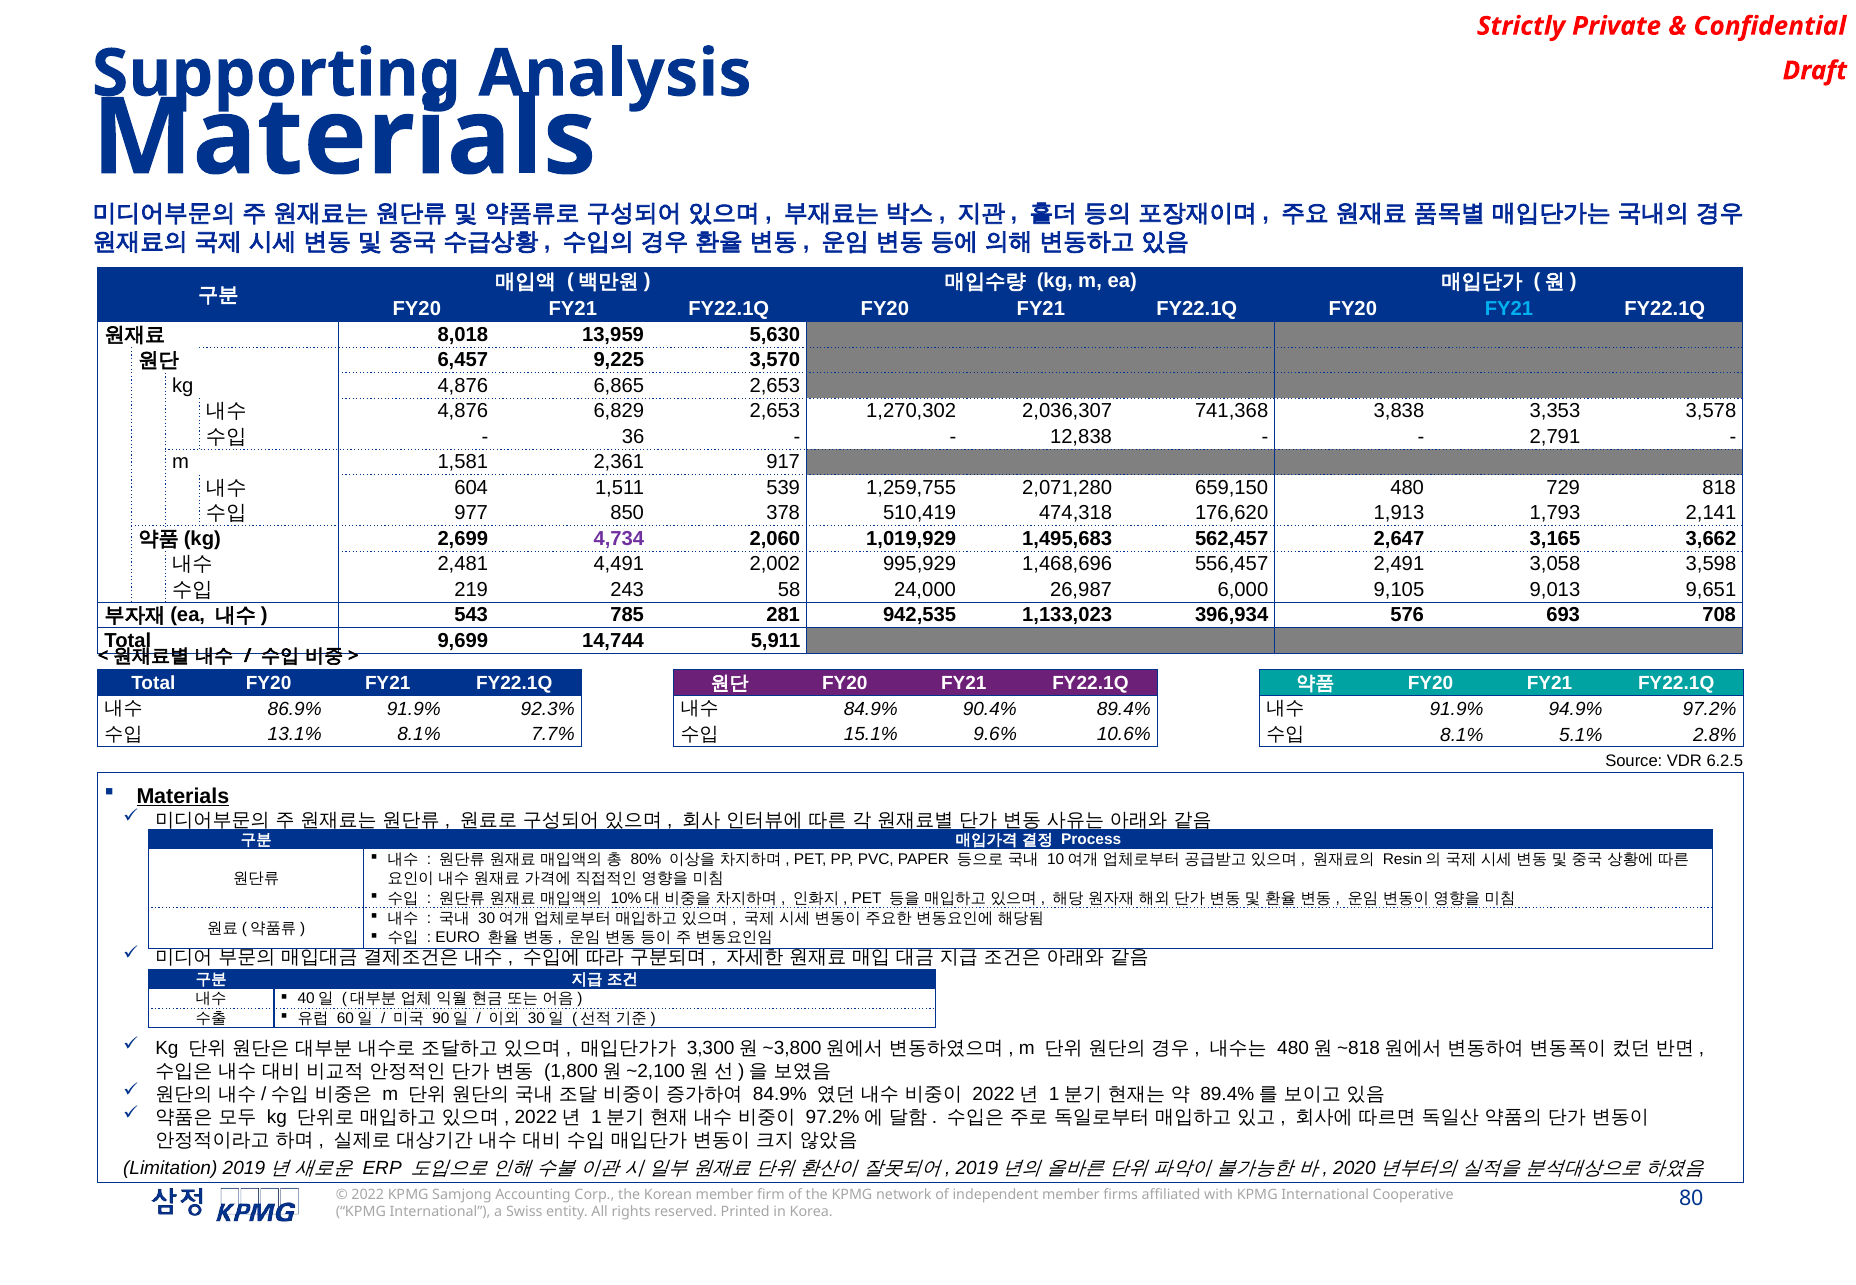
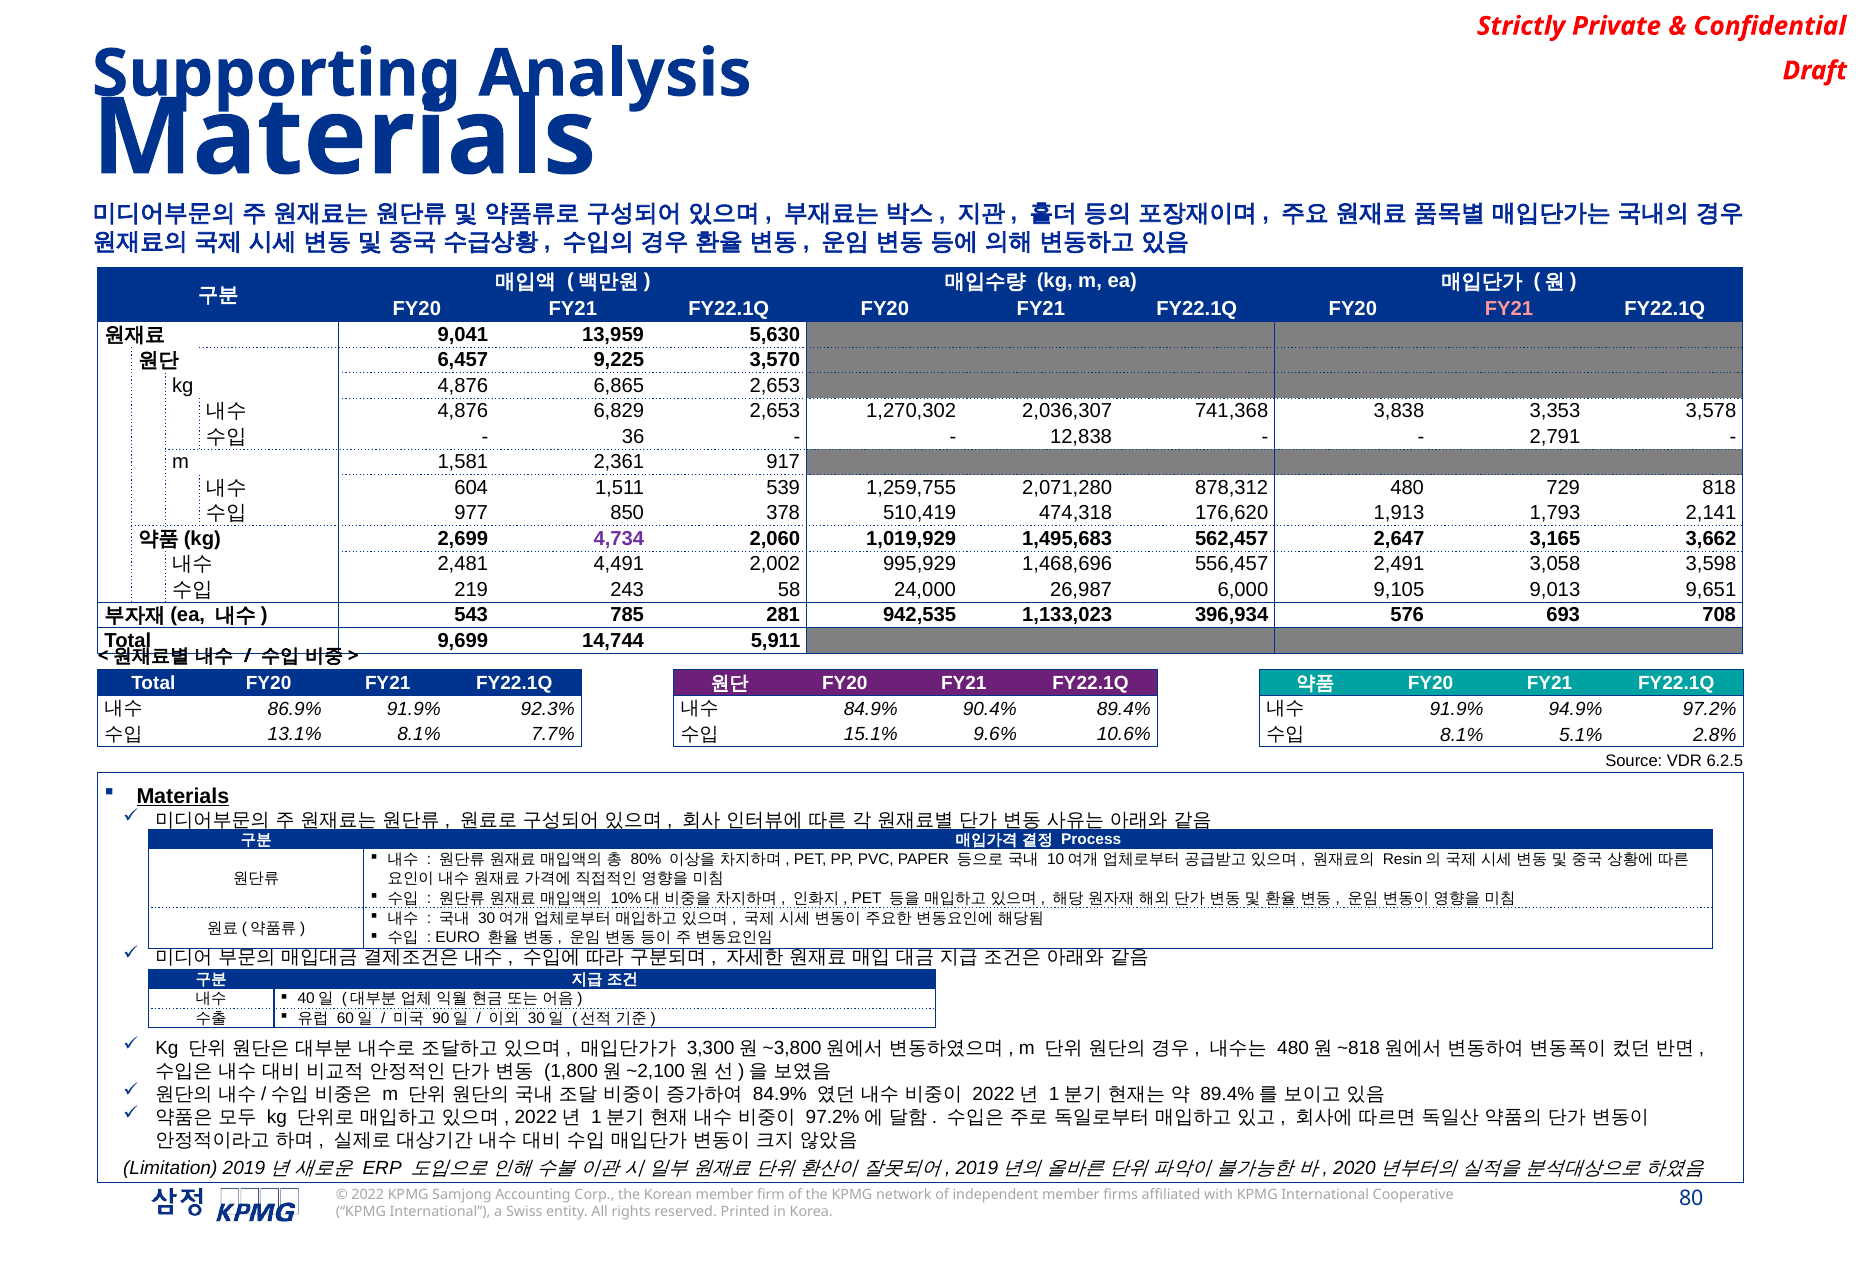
FY21 colour: light blue -> pink (1509, 309)
8,018: 8,018 -> 9,041 (463, 335)
659,150: 659,150 -> 878,312 (1232, 488)
